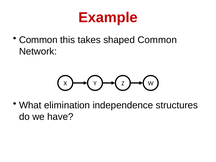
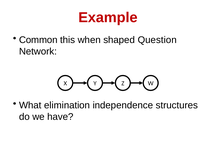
takes: takes -> when (89, 40)
shaped Common: Common -> Question (157, 40)
